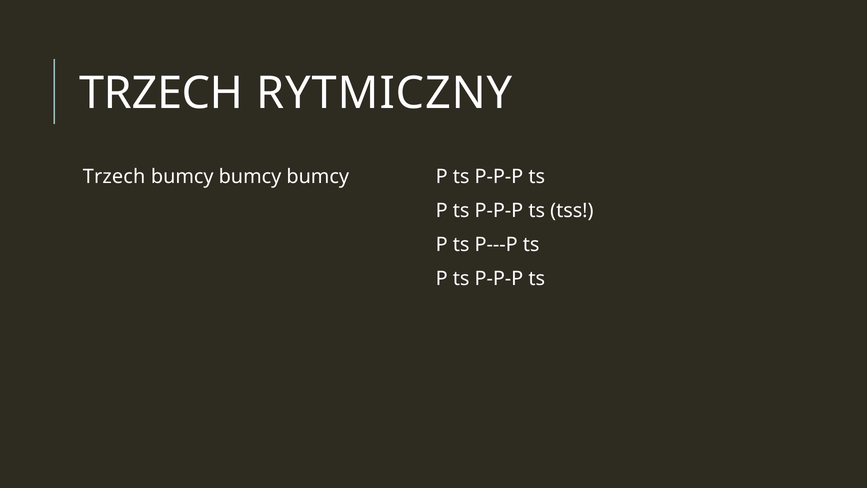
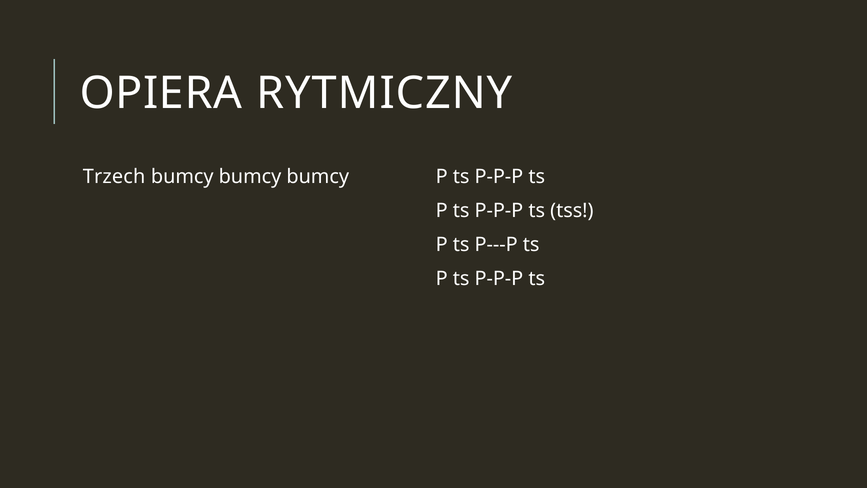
TRZECH: TRZECH -> OPIERA (161, 93)
